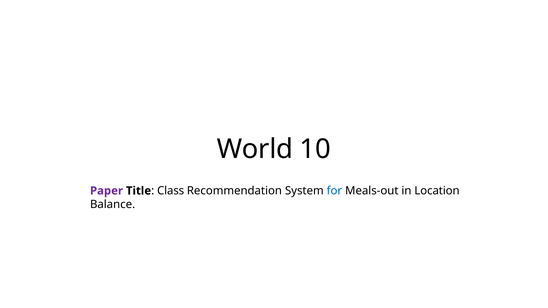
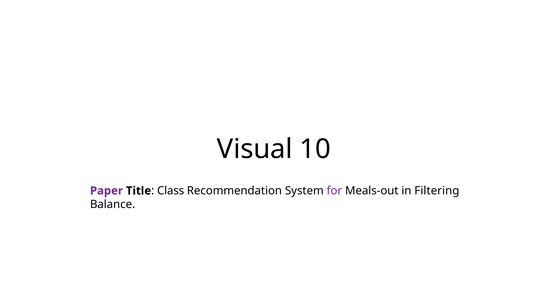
World: World -> Visual (255, 149)
for colour: blue -> purple (334, 191)
Location: Location -> Filtering (437, 191)
